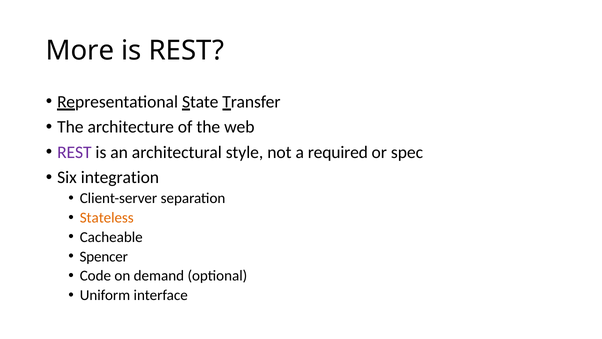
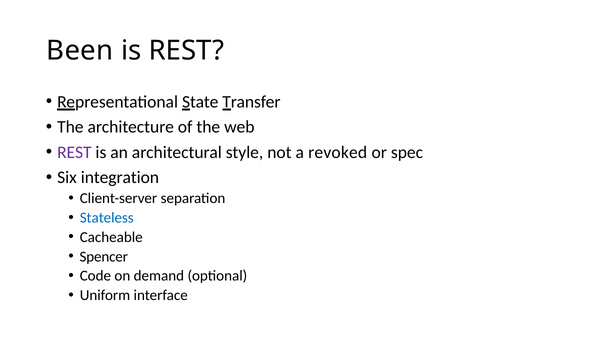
More: More -> Been (80, 51)
required: required -> revoked (338, 152)
Stateless colour: orange -> blue (107, 217)
